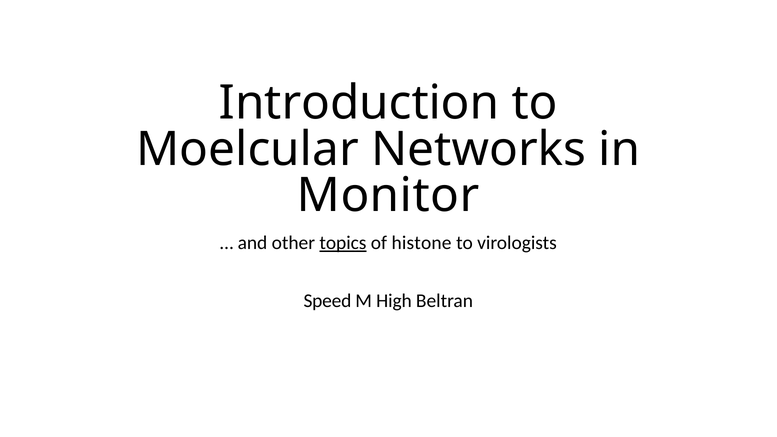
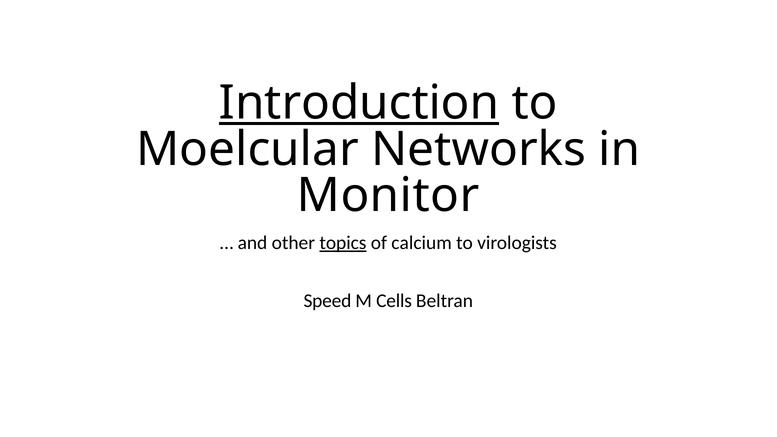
Introduction underline: none -> present (359, 103)
histone: histone -> calcium (422, 243)
High: High -> Cells (394, 301)
